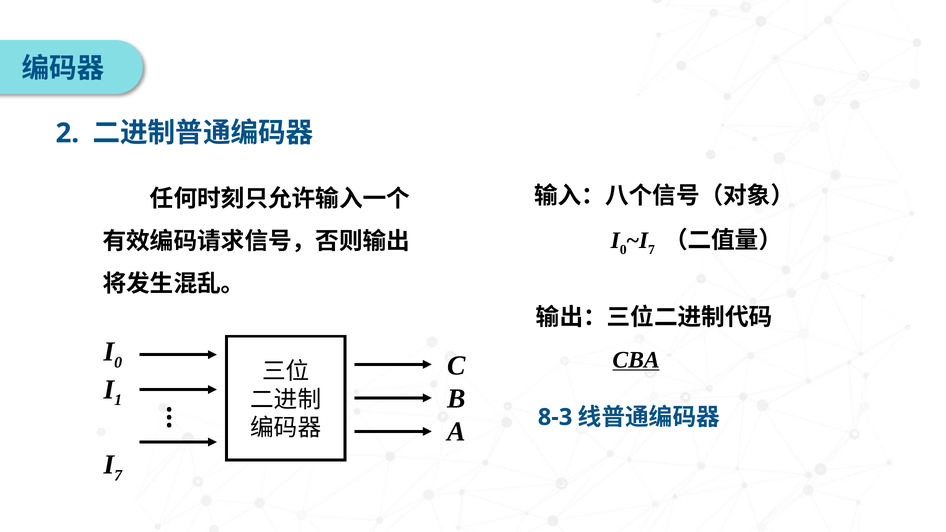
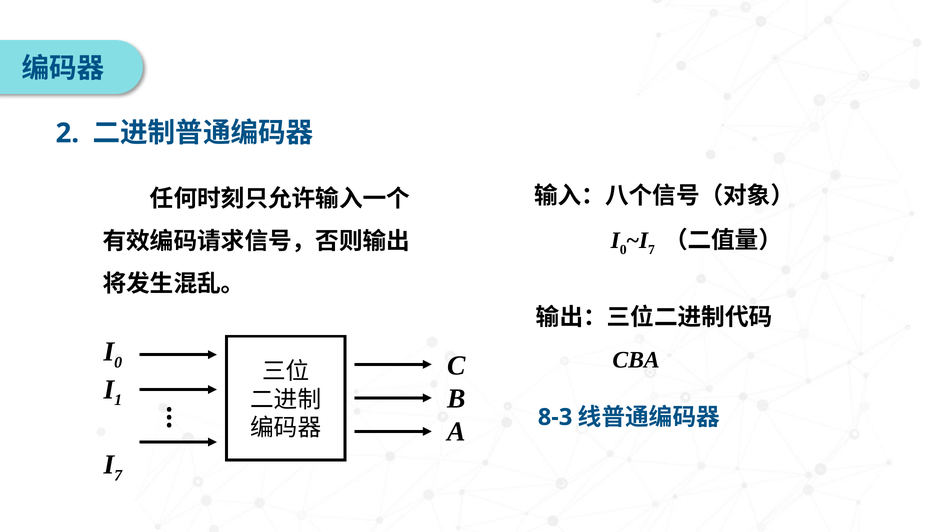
CBA underline: present -> none (636, 360)
